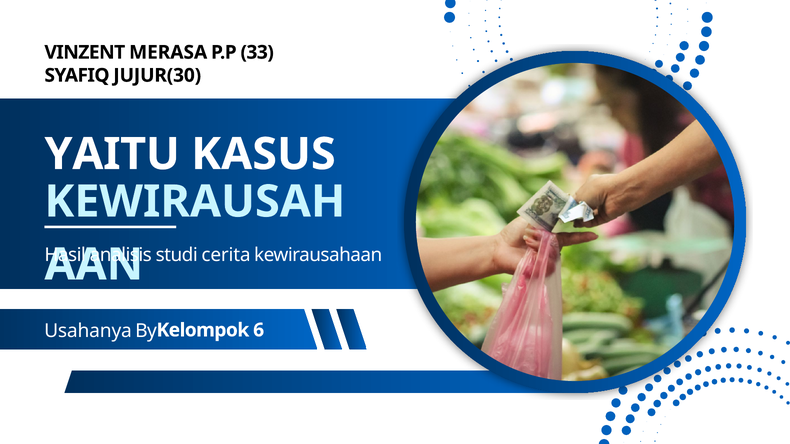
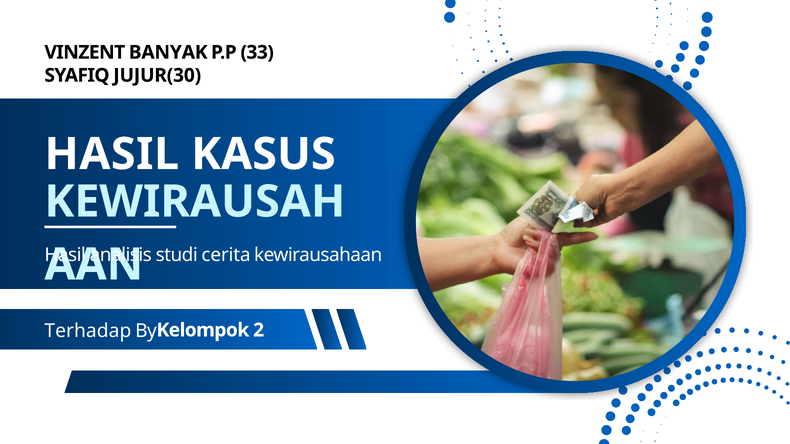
MERASA: MERASA -> BANYAK (168, 52)
YAITU: YAITU -> HASIL (112, 154)
Usahanya: Usahanya -> Terhadap (88, 331)
6: 6 -> 2 (259, 330)
